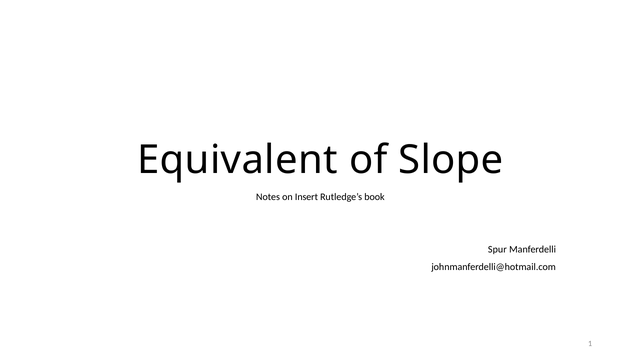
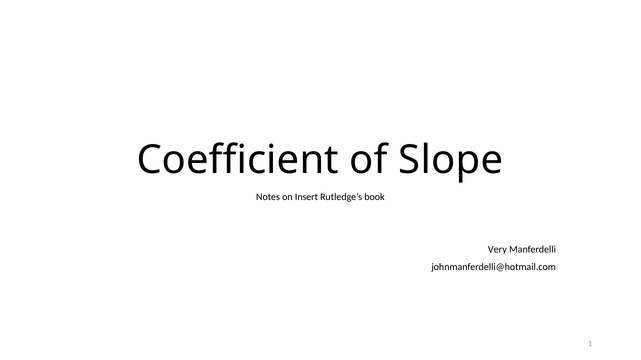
Equivalent: Equivalent -> Coefficient (238, 160)
Spur: Spur -> Very (497, 250)
